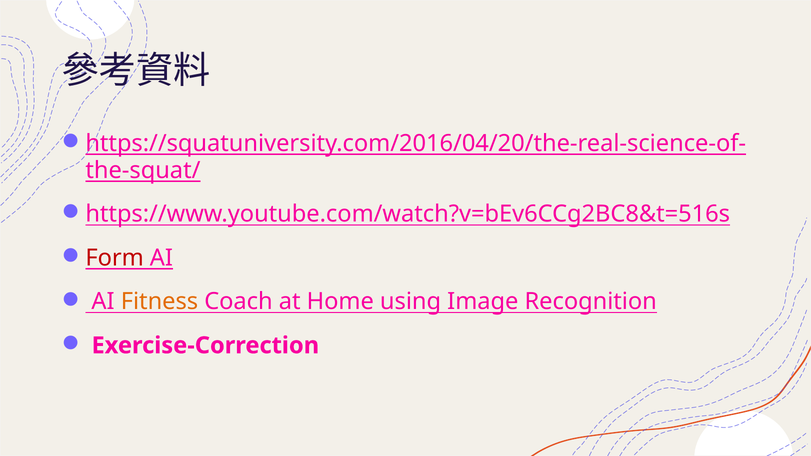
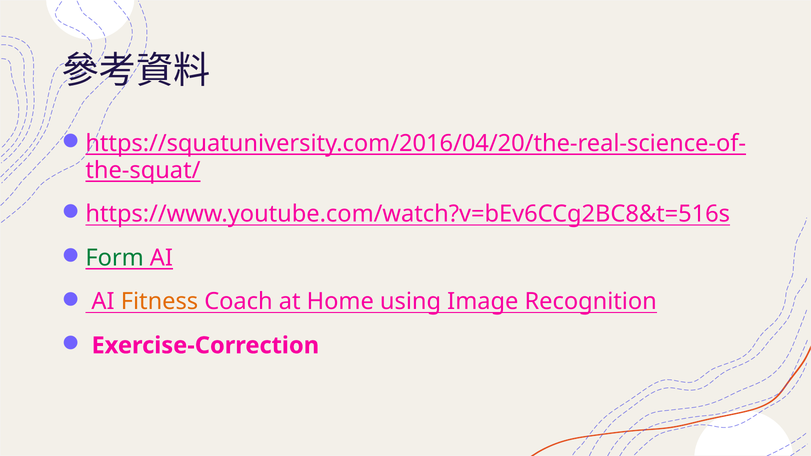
Form colour: red -> green (115, 258)
